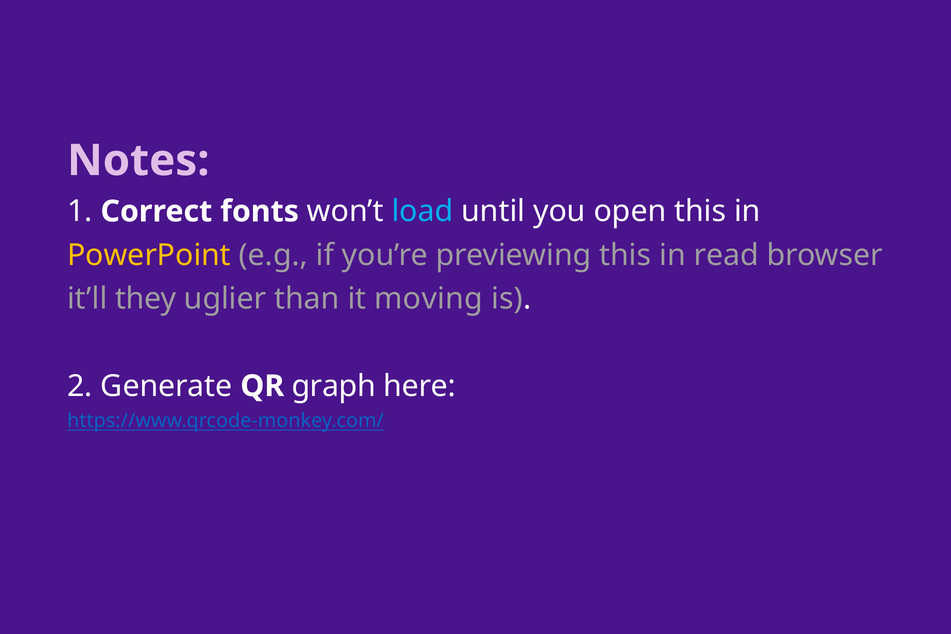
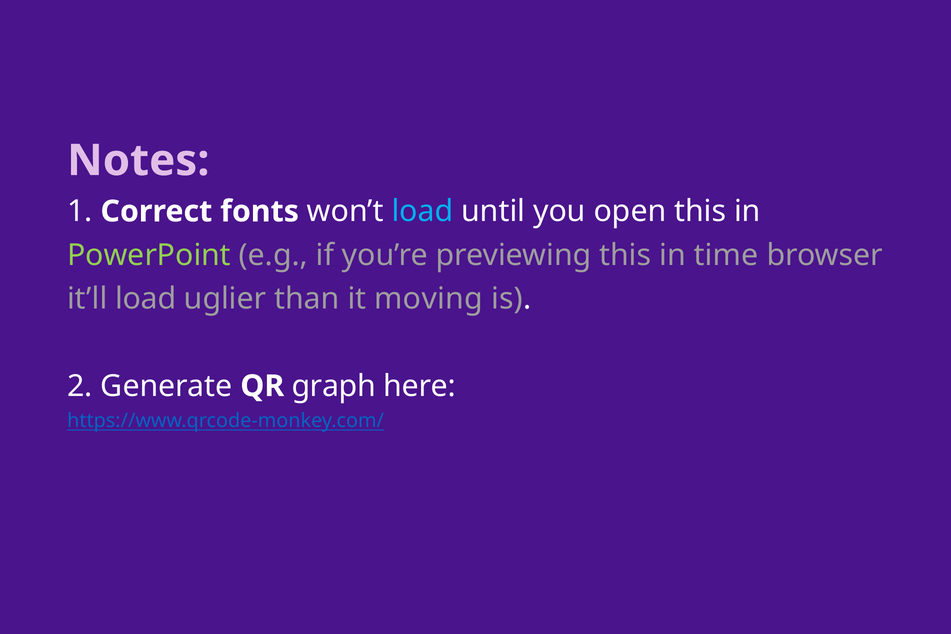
PowerPoint colour: yellow -> light green (149, 255)
read: read -> time (726, 255)
it’ll they: they -> load (146, 299)
